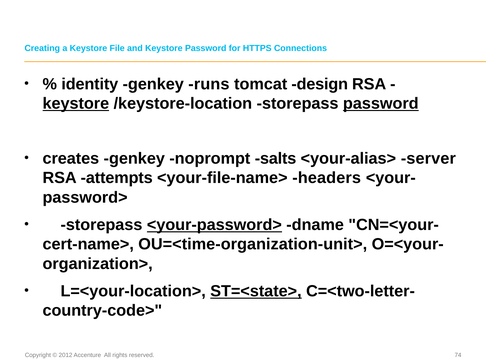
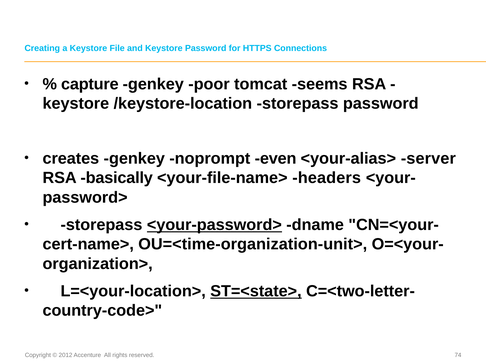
identity: identity -> capture (90, 84)
runs: runs -> poor (209, 84)
design: design -> seems (320, 84)
keystore underline: present -> none (76, 104)
password underline: present -> none (381, 104)
salts: salts -> even (276, 159)
attempts: attempts -> basically (117, 178)
